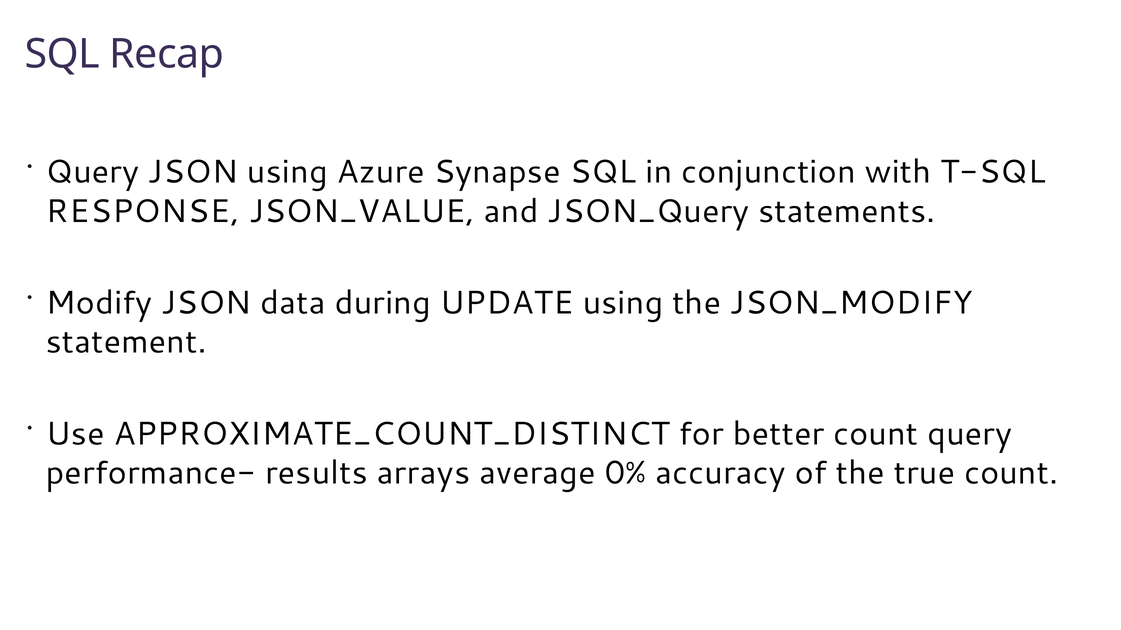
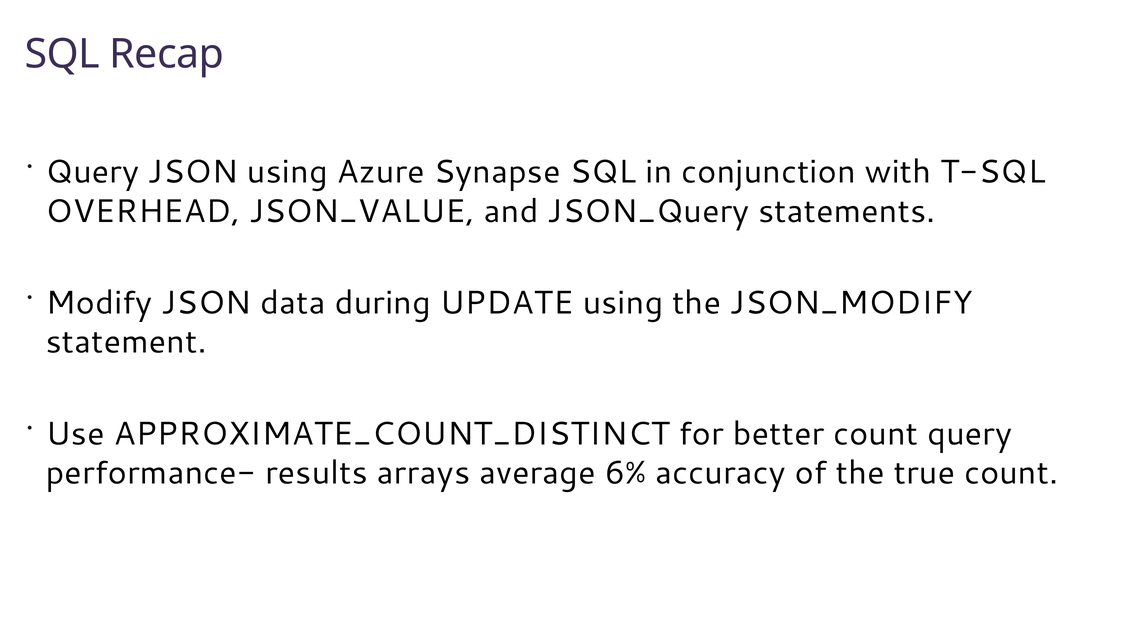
RESPONSE: RESPONSE -> OVERHEAD (143, 212)
0%: 0% -> 6% (626, 473)
